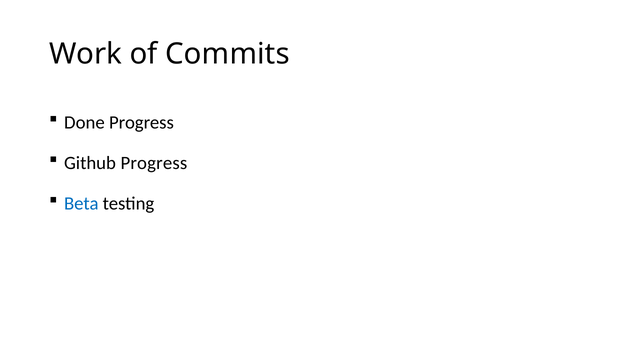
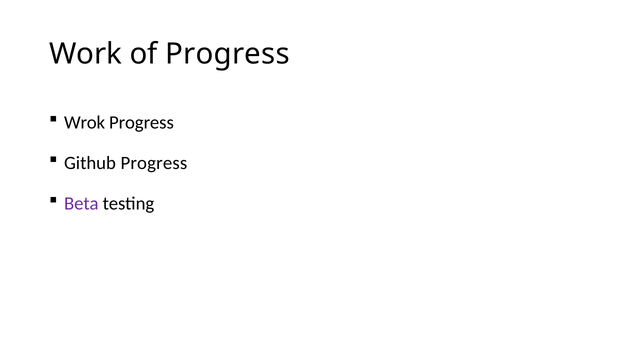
of Commits: Commits -> Progress (227, 54)
Done: Done -> Wrok (85, 123)
Beta colour: blue -> purple (81, 203)
